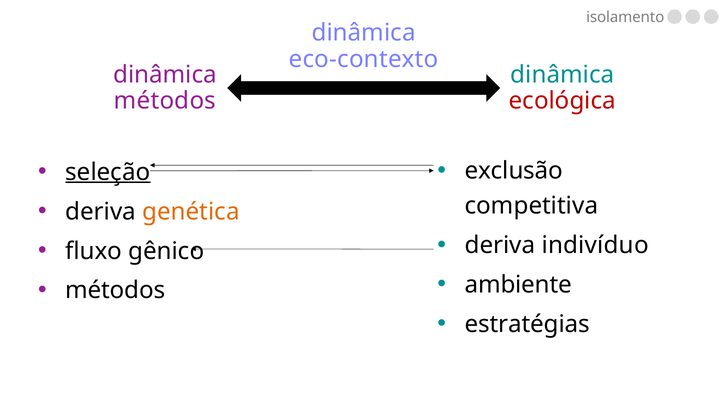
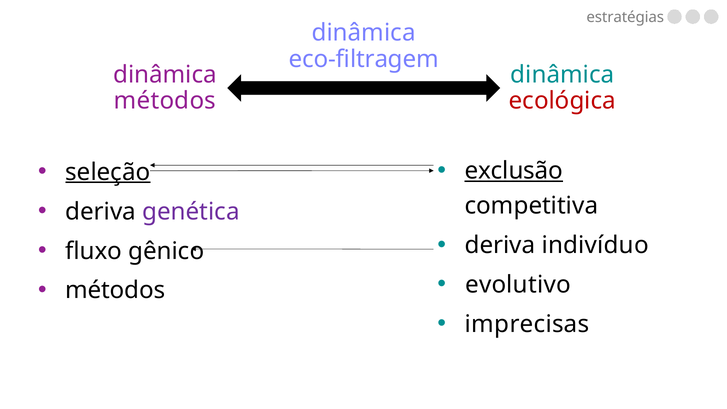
isolamento: isolamento -> estratégias (625, 17)
eco-contexto: eco-contexto -> eco-filtragem (364, 59)
exclusão underline: none -> present (514, 171)
genética colour: orange -> purple (191, 211)
ambiente: ambiente -> evolutivo (518, 285)
estratégias: estratégias -> imprecisas (527, 324)
